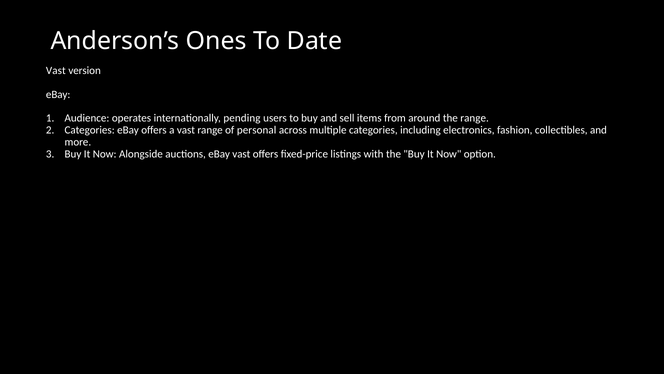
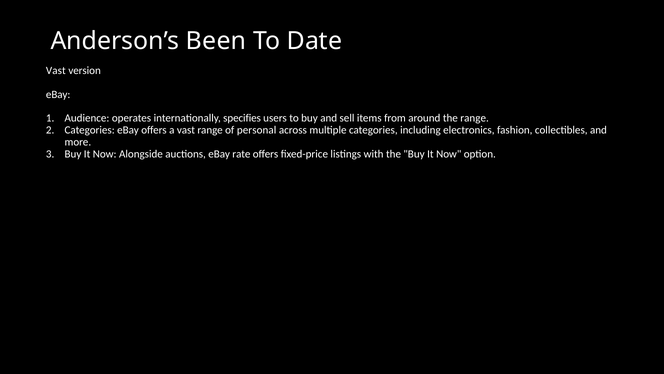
Ones: Ones -> Been (216, 41)
pending: pending -> specifies (242, 118)
eBay vast: vast -> rate (241, 154)
